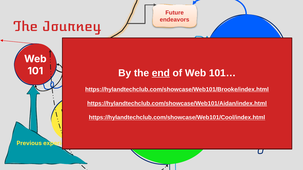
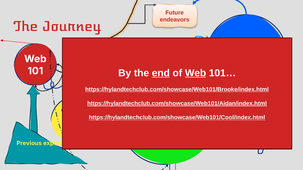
Web underline: none -> present (196, 73)
